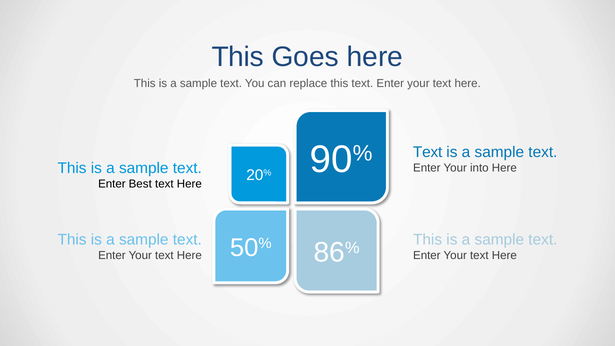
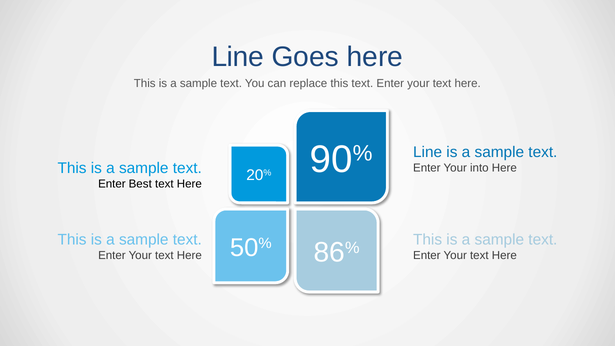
This: This -> Line (238, 57)
Text: Text -> Line (428, 152)
